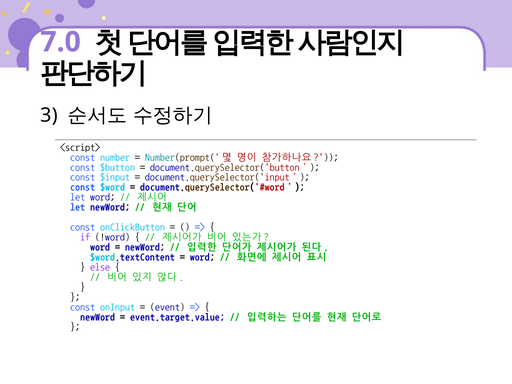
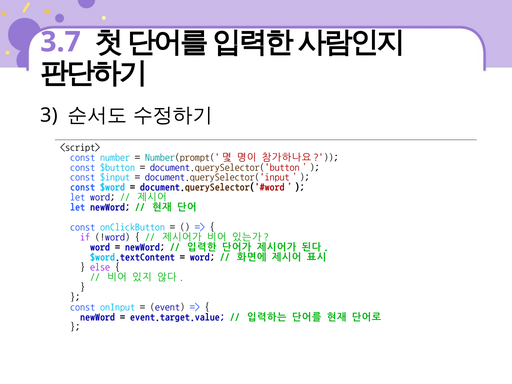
7.0: 7.0 -> 3.7 (61, 42)
